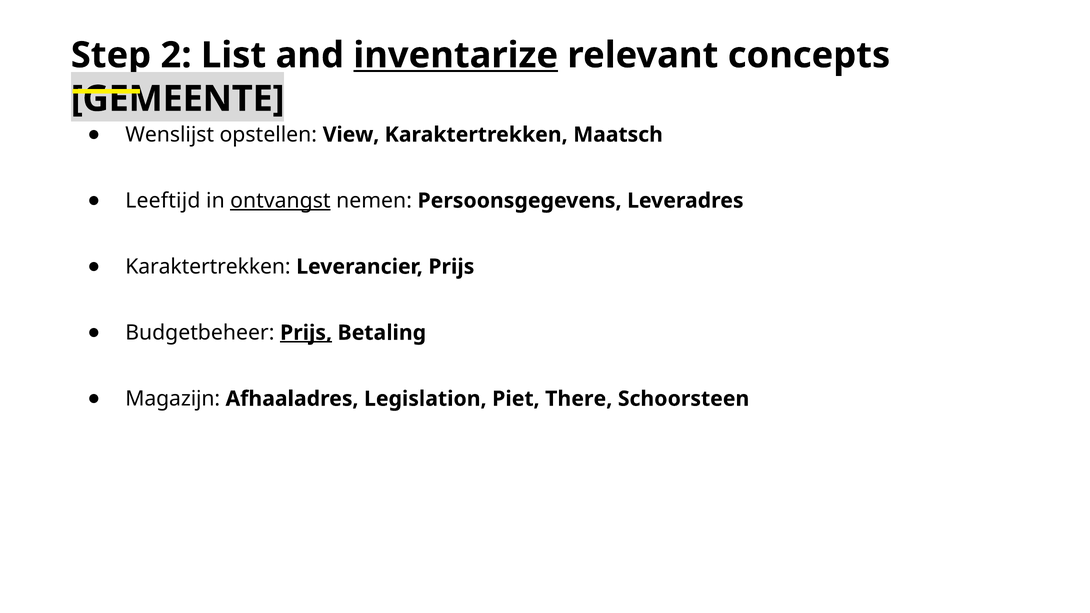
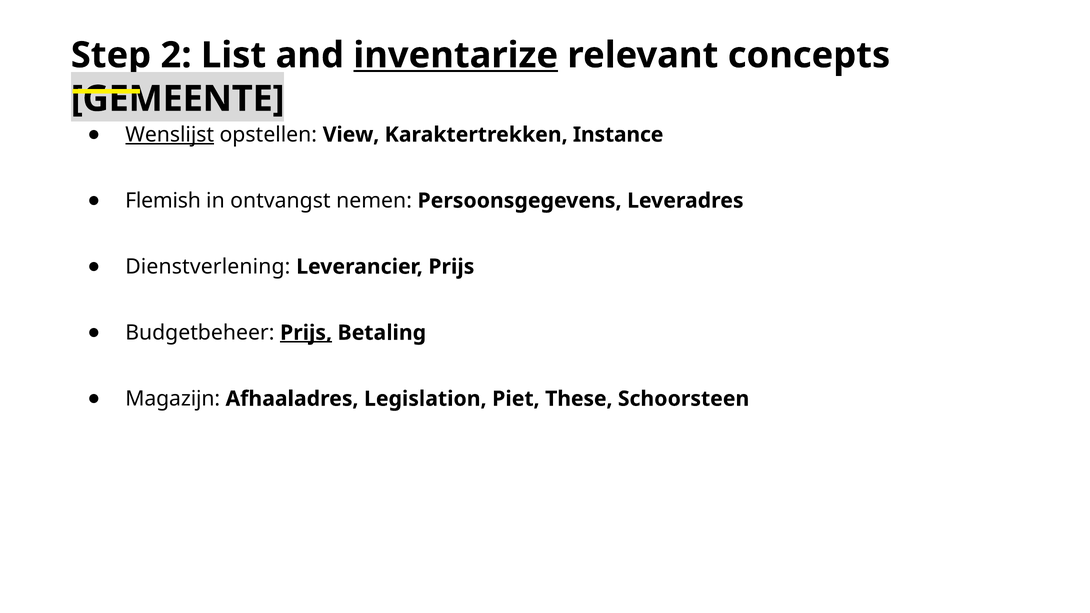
Wenslijst underline: none -> present (170, 135)
Maatsch: Maatsch -> Instance (618, 135)
Leeftijd: Leeftijd -> Flemish (163, 201)
ontvangst underline: present -> none (280, 201)
Karaktertrekken: Karaktertrekken -> Dienstverlening (208, 267)
There: There -> These (579, 399)
